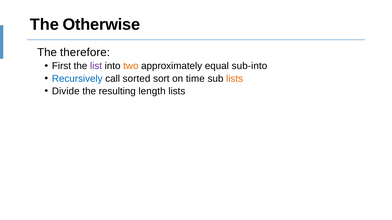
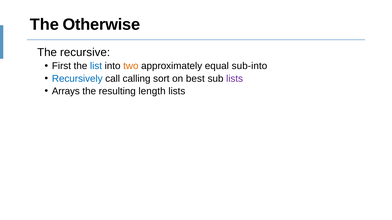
therefore: therefore -> recursive (85, 53)
list colour: purple -> blue (96, 66)
sorted: sorted -> calling (137, 79)
time: time -> best (195, 79)
lists colour: orange -> purple (235, 79)
Divide: Divide -> Arrays (66, 91)
